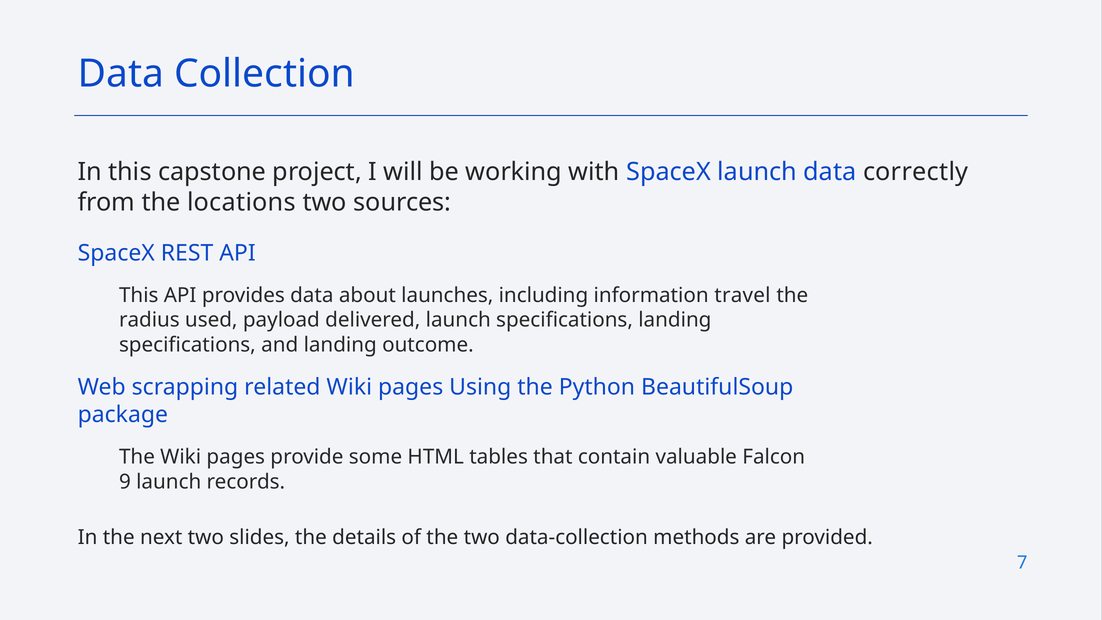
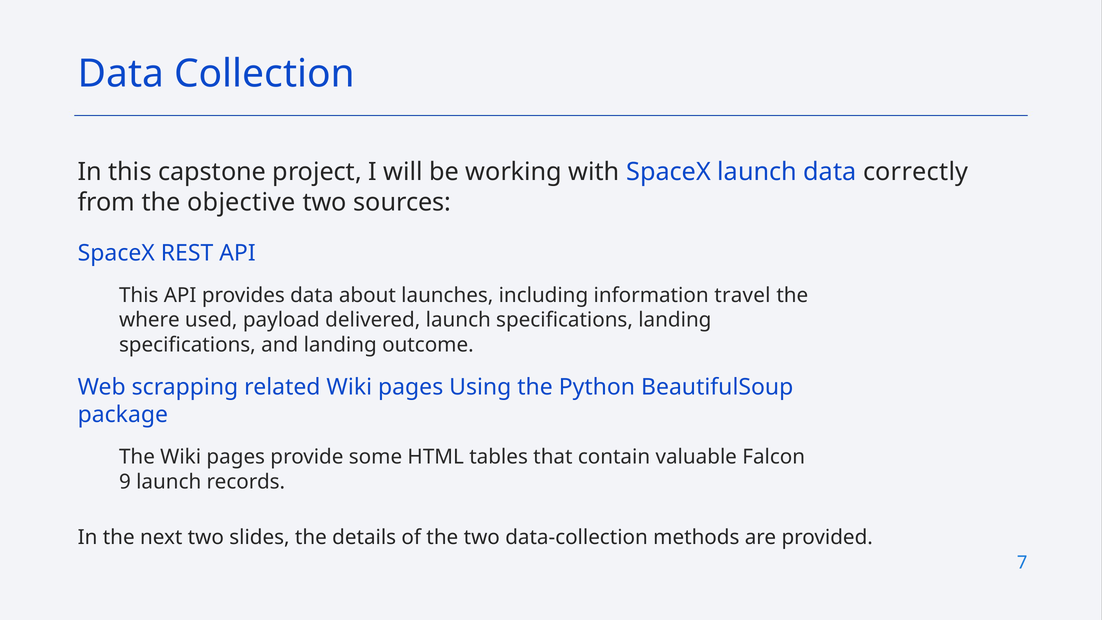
locations: locations -> objective (241, 202)
radius: radius -> where (149, 320)
